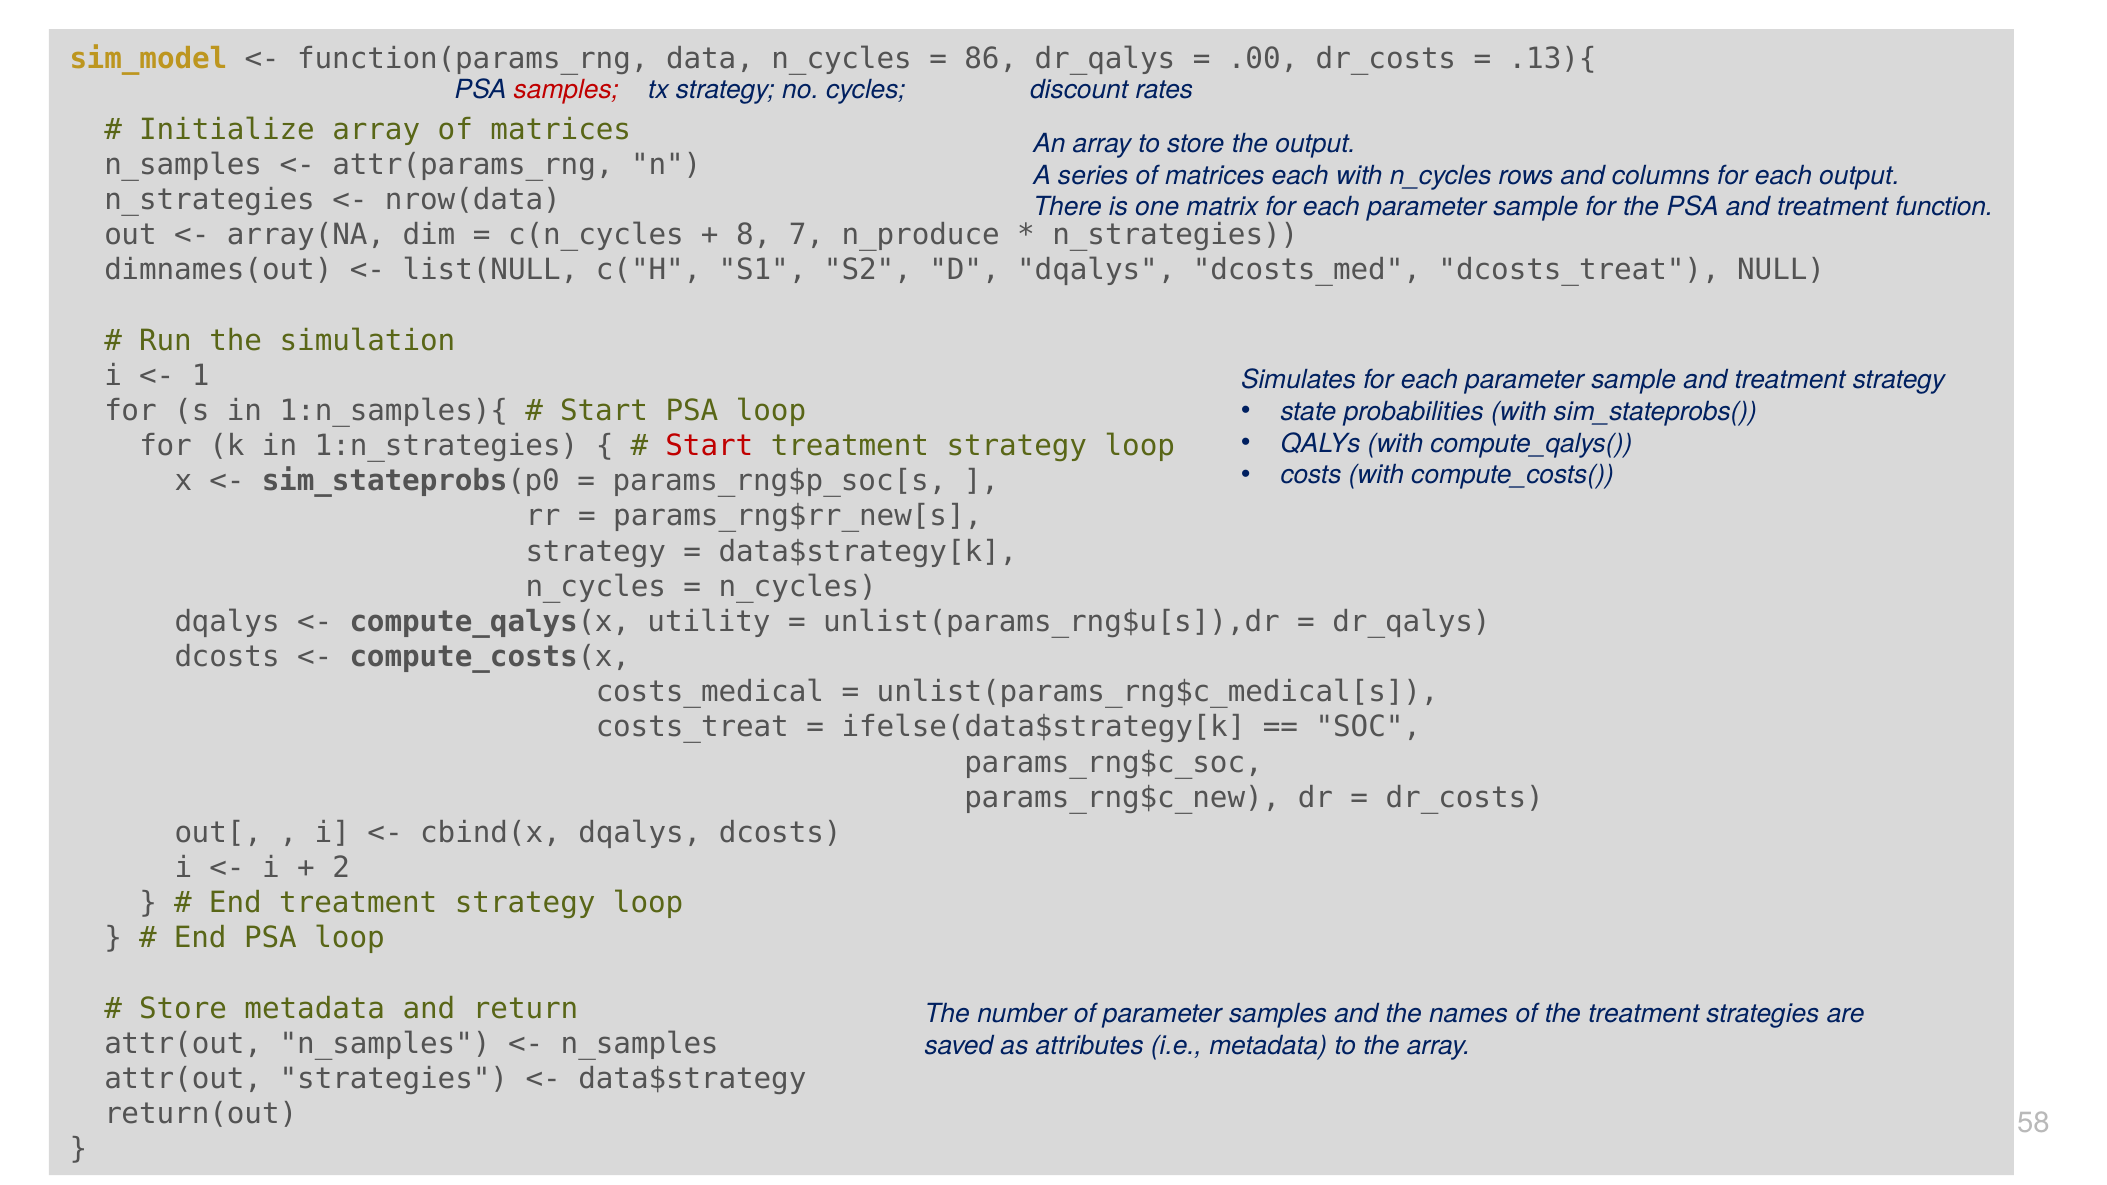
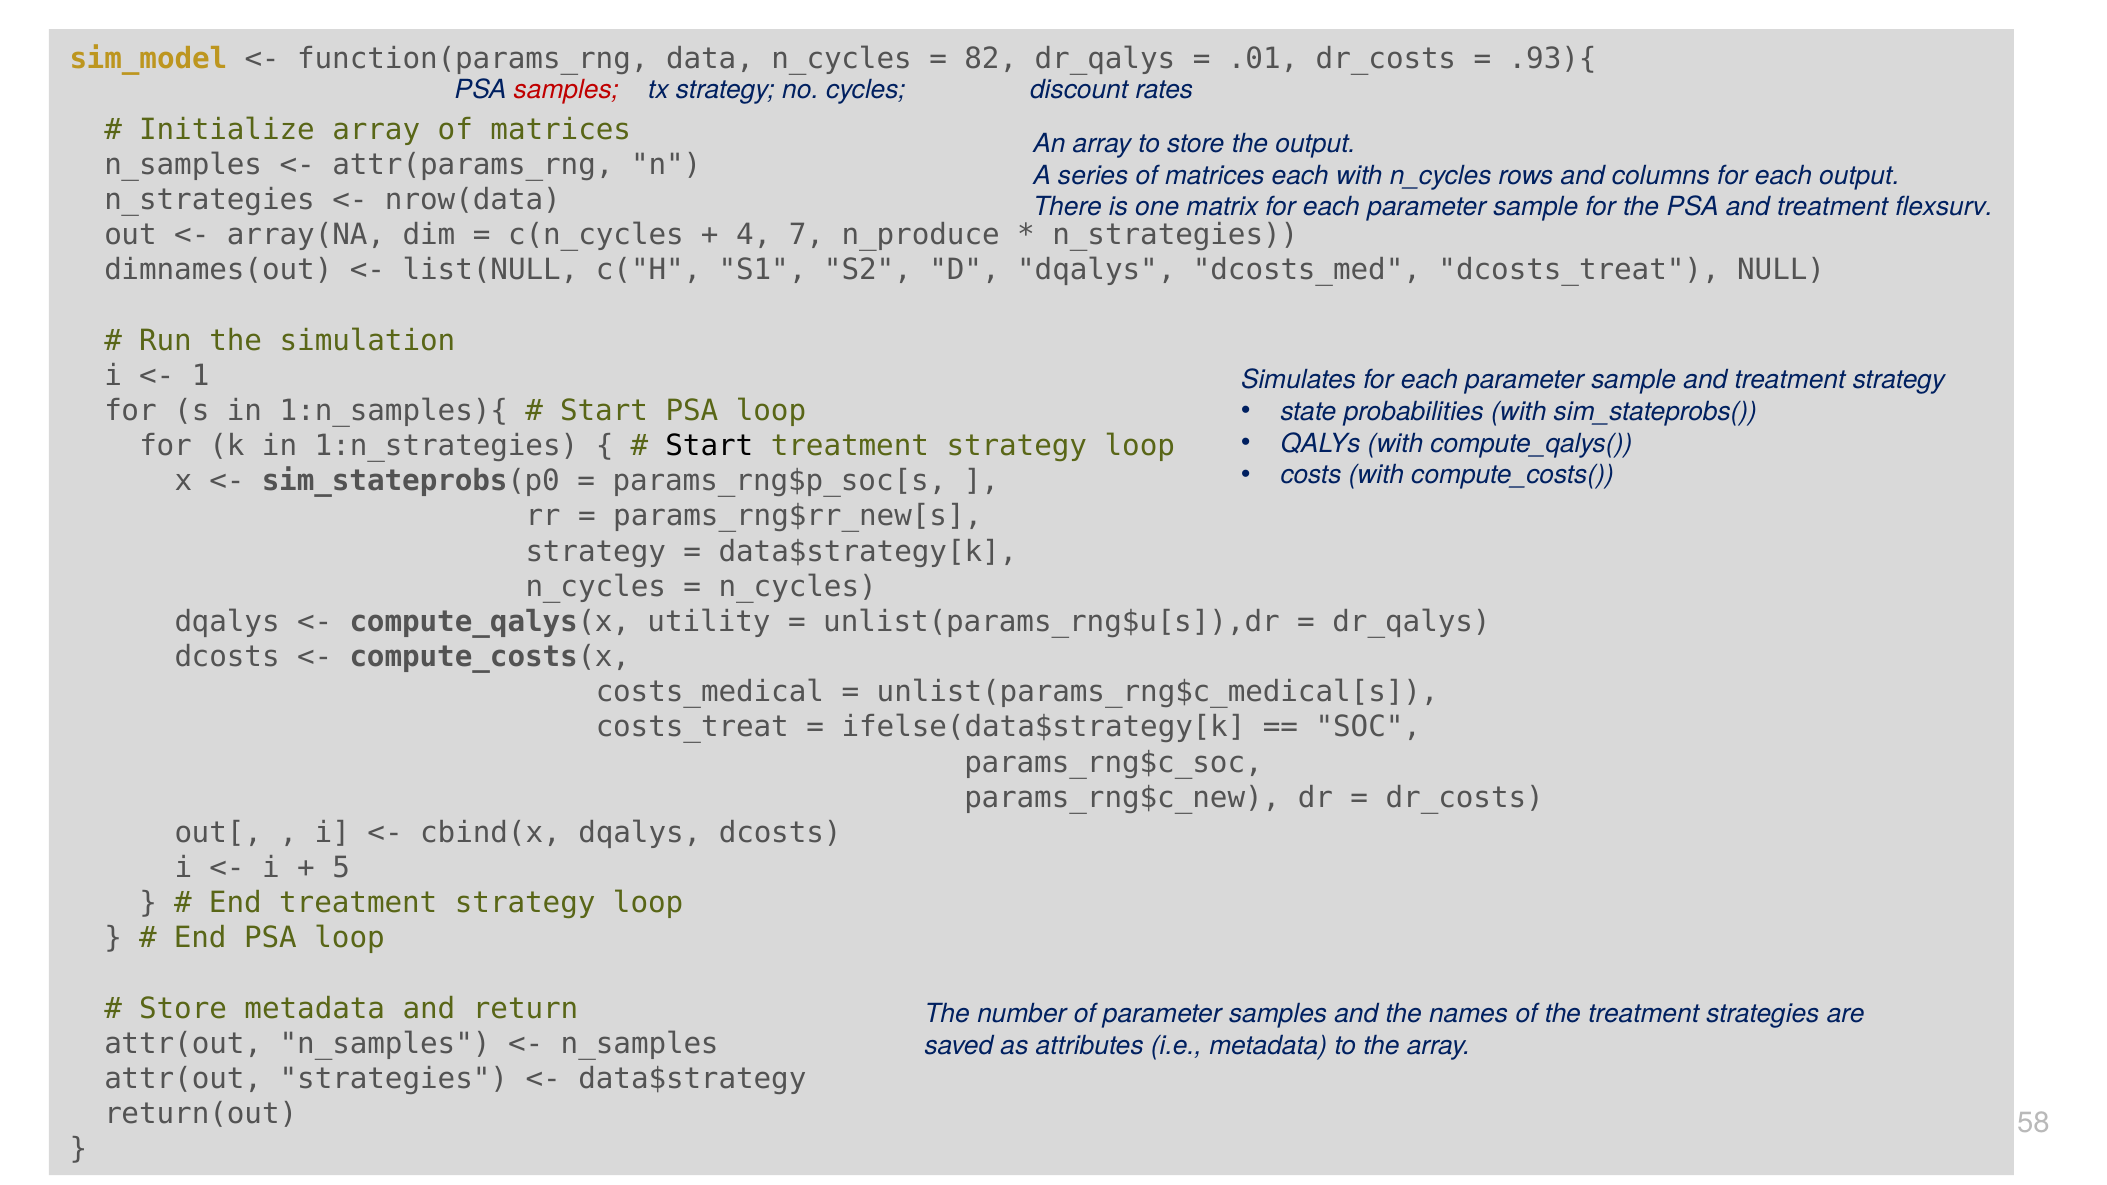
86: 86 -> 82 (991, 59)
.00: .00 -> .01 (1263, 59)
.13){: .13){ -> .93){ (1553, 59)
function: function -> flexsurv (1944, 207)
8: 8 -> 4 (754, 235)
Start colour: red -> black (709, 446)
2: 2 -> 5 (341, 868)
